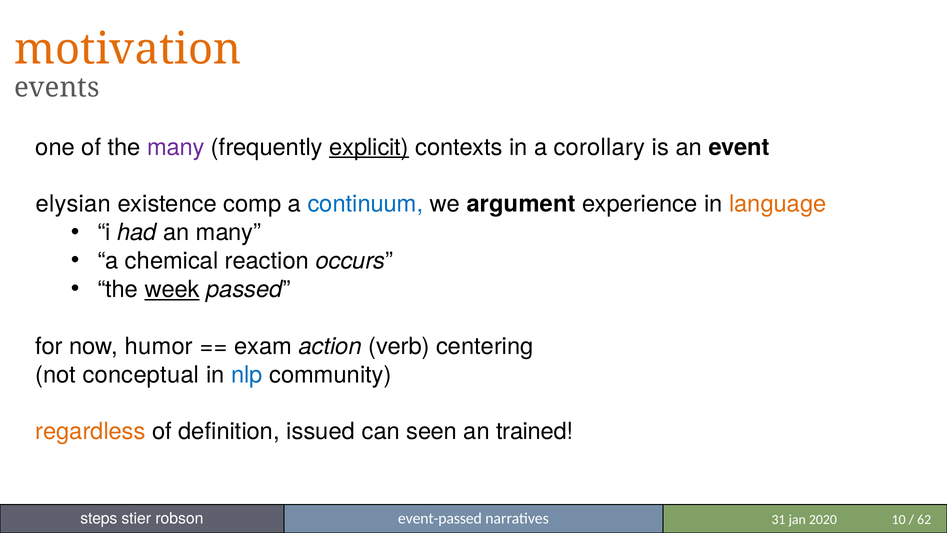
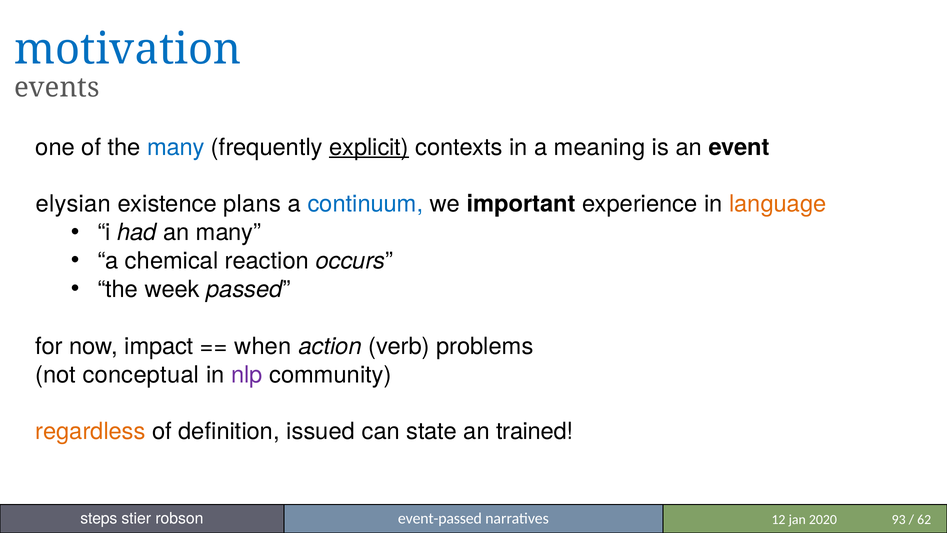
motivation colour: orange -> blue (128, 49)
many colour: purple -> blue (176, 147)
corollary: corollary -> meaning (600, 147)
comp: comp -> plans (252, 204)
argument: argument -> important (521, 204)
week underline: present -> none (172, 289)
humor: humor -> impact (159, 346)
exam: exam -> when (263, 346)
centering: centering -> problems (485, 346)
nlp colour: blue -> purple (247, 374)
seen: seen -> state (432, 431)
31: 31 -> 12 (778, 519)
10: 10 -> 93 (899, 519)
